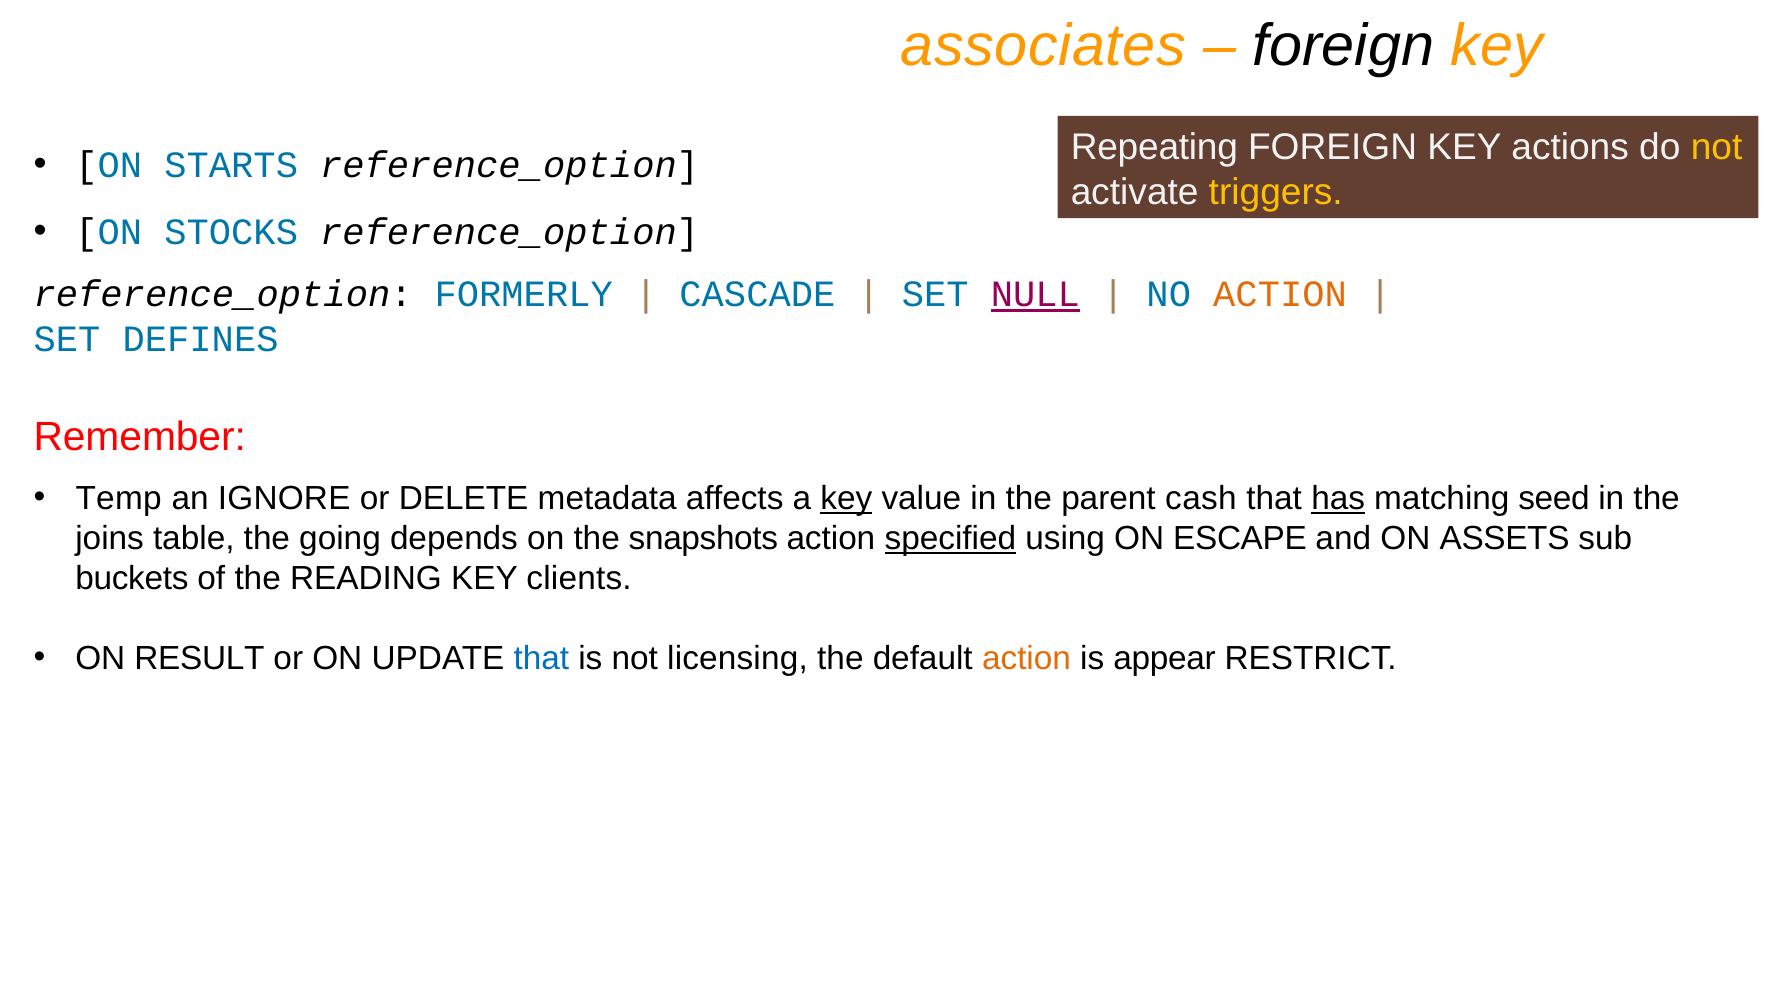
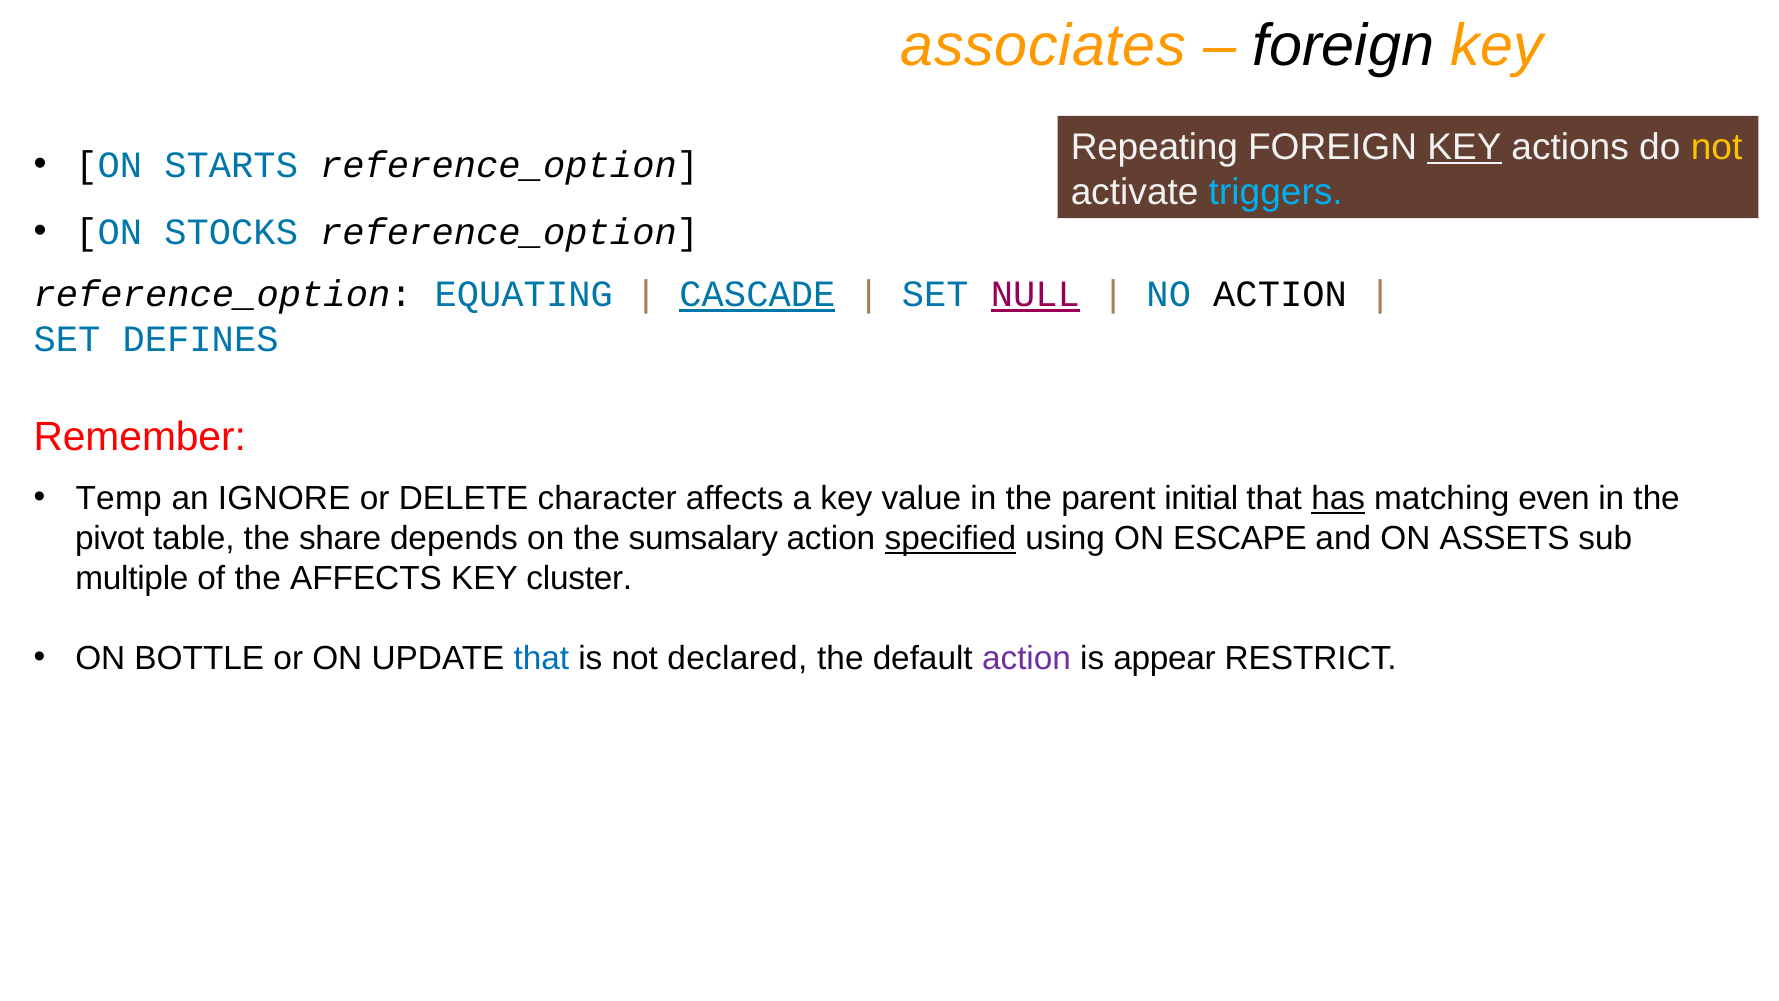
KEY underline: none -> present (1465, 147)
triggers colour: yellow -> light blue (1276, 192)
FORMERLY: FORMERLY -> EQUATING (524, 294)
CASCADE underline: none -> present (757, 294)
ACTION colour: orange -> black (1280, 294)
metadata: metadata -> character (607, 498)
key underline: present -> none (846, 498)
cash: cash -> initial (1201, 498)
seed: seed -> even (1554, 498)
joins: joins -> pivot (110, 538)
going: going -> share (340, 538)
snapshots: snapshots -> sumsalary (703, 538)
buckets: buckets -> multiple (132, 578)
the READING: READING -> AFFECTS (366, 578)
clients: clients -> cluster (579, 578)
RESULT: RESULT -> BOTTLE (199, 658)
licensing: licensing -> declared (737, 658)
action colour: orange -> purple (1027, 658)
